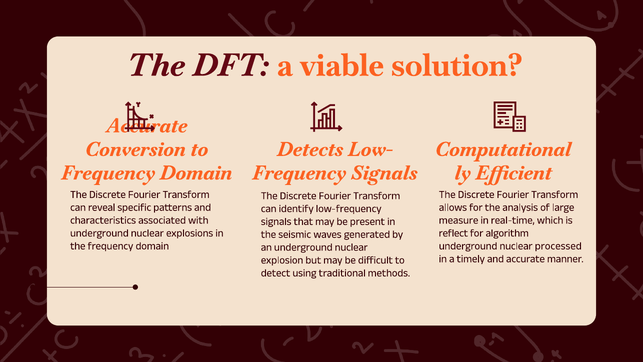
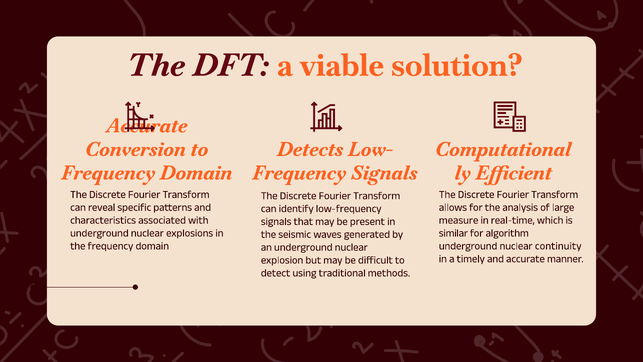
reflect: reflect -> similar (453, 233)
processed: processed -> continuity (558, 246)
